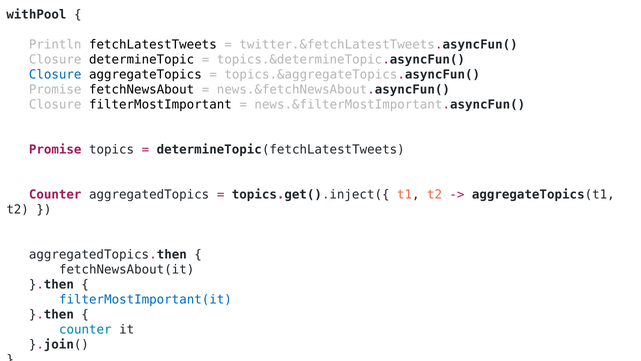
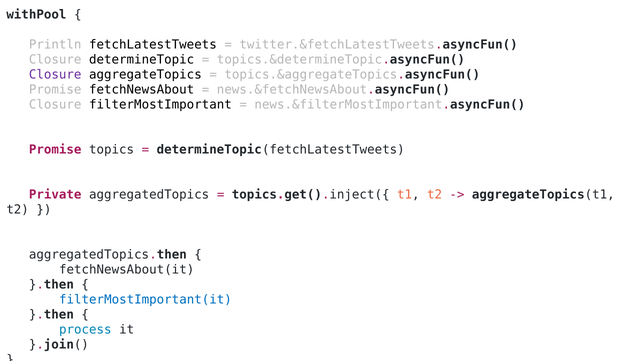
Closure colour: blue -> purple (55, 75)
Counter: Counter -> Private (55, 194)
counter: counter -> process (85, 329)
